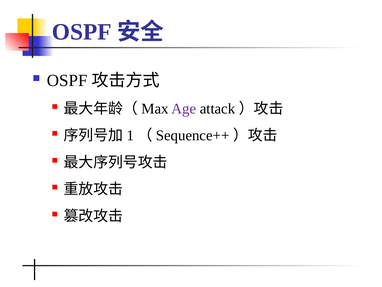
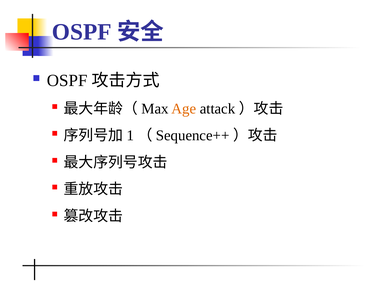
Age colour: purple -> orange (184, 108)
